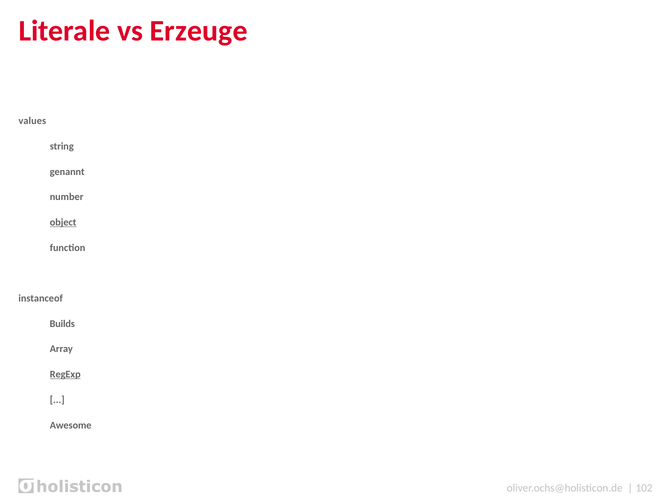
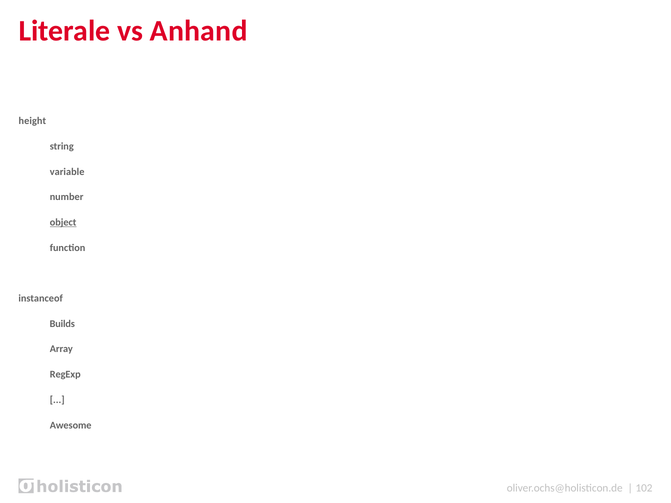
Erzeuge: Erzeuge -> Anhand (199, 31)
values: values -> height (32, 121)
genannt: genannt -> variable (67, 172)
RegExp underline: present -> none (65, 375)
